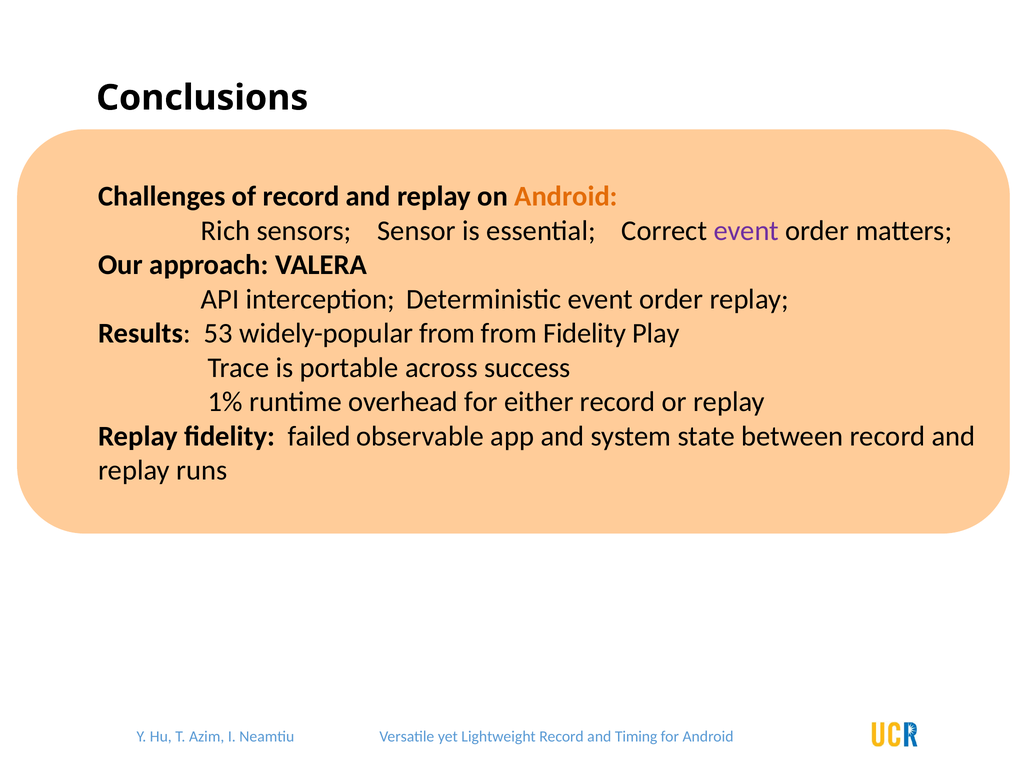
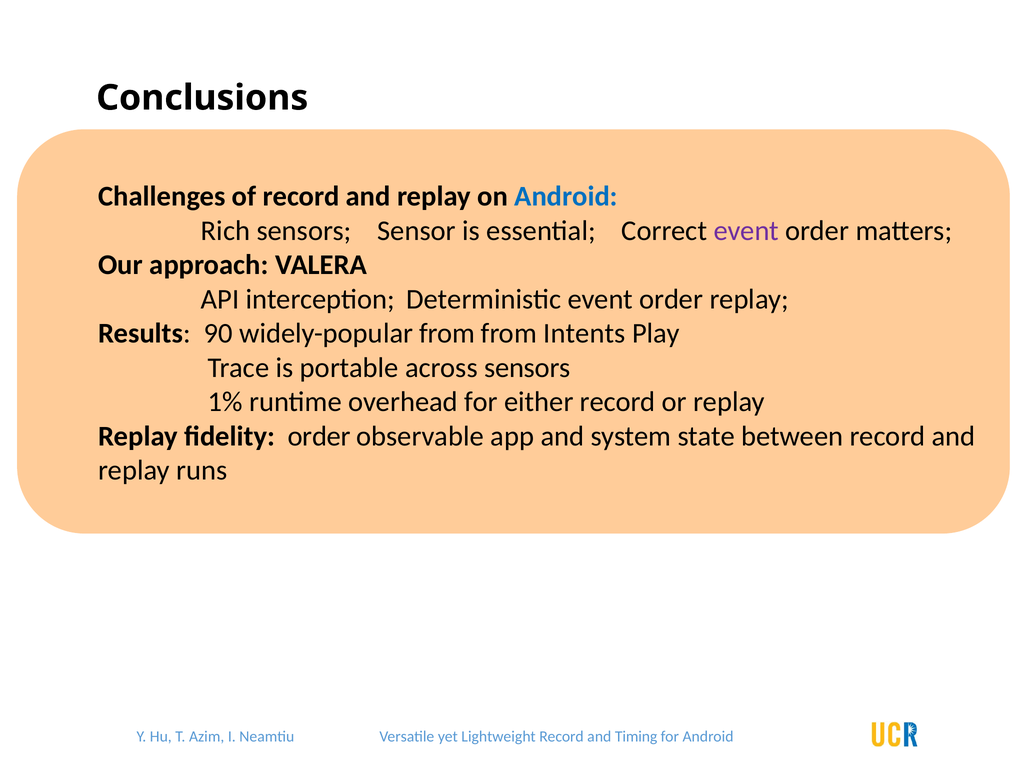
Android colour: orange -> blue (566, 197)
53: 53 -> 90 (218, 333)
from Fidelity: Fidelity -> Intents (584, 333)
across success: success -> sensors (527, 368)
fidelity failed: failed -> order (319, 436)
